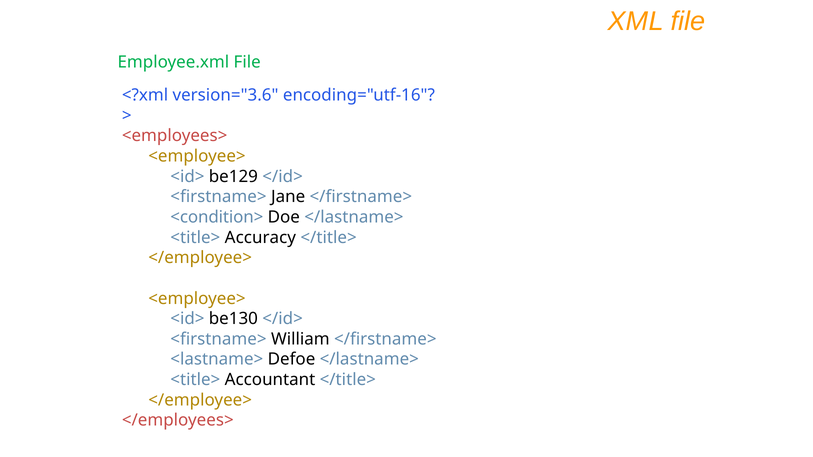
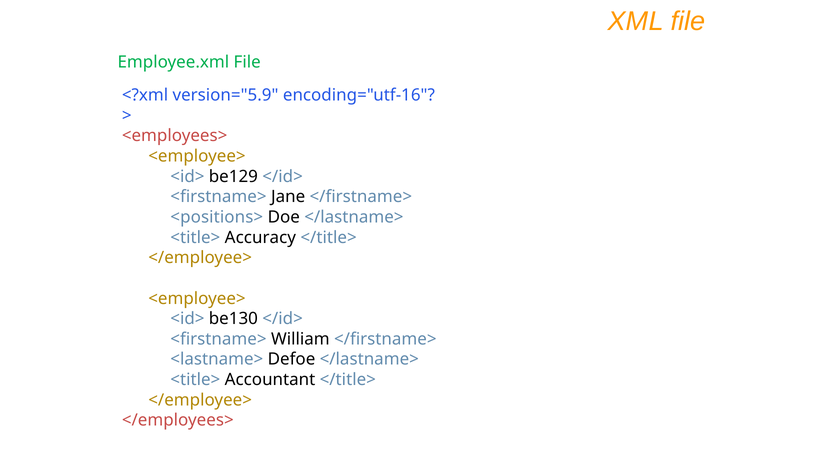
version="3.6: version="3.6 -> version="5.9 (226, 95)
<condition>: <condition> -> <positions> (217, 217)
